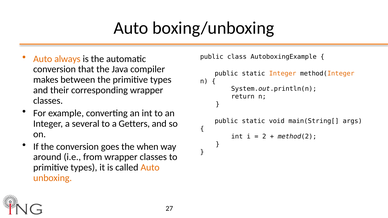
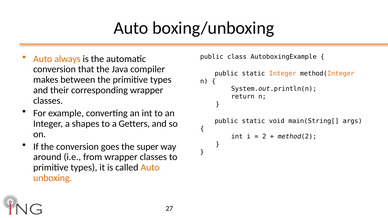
several: several -> shapes (86, 124)
when: when -> super (148, 147)
